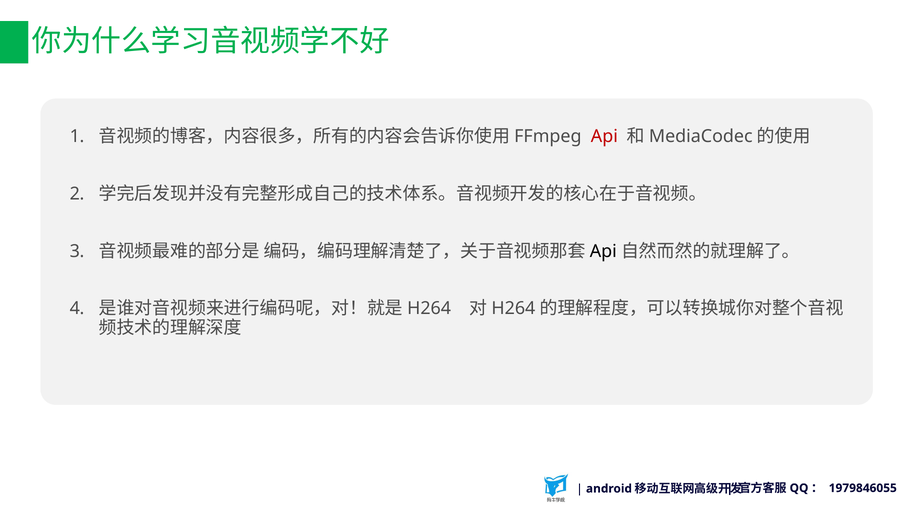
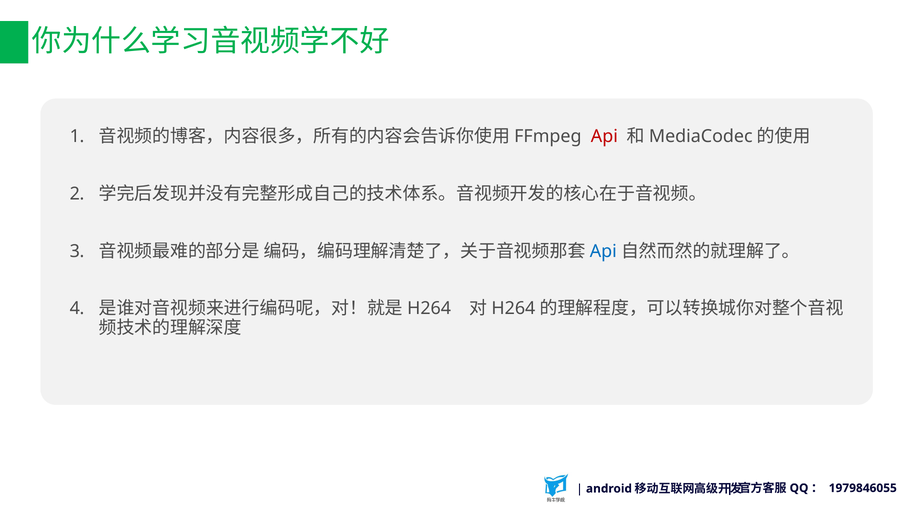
Api colour: black -> blue (603, 251)
